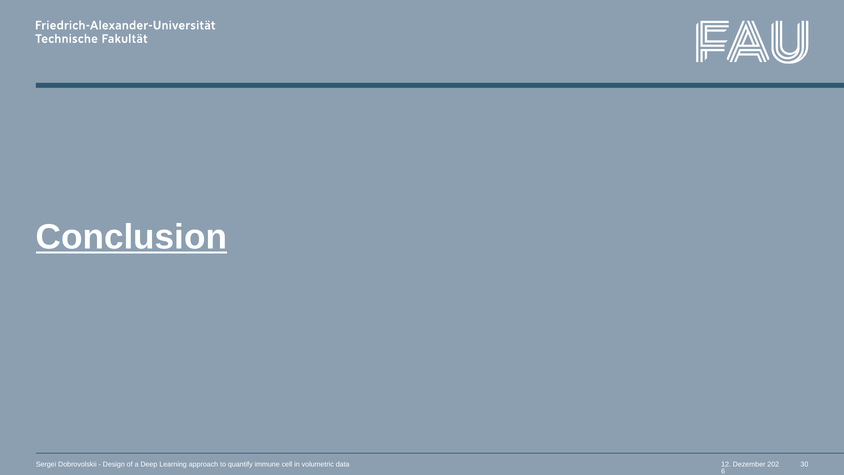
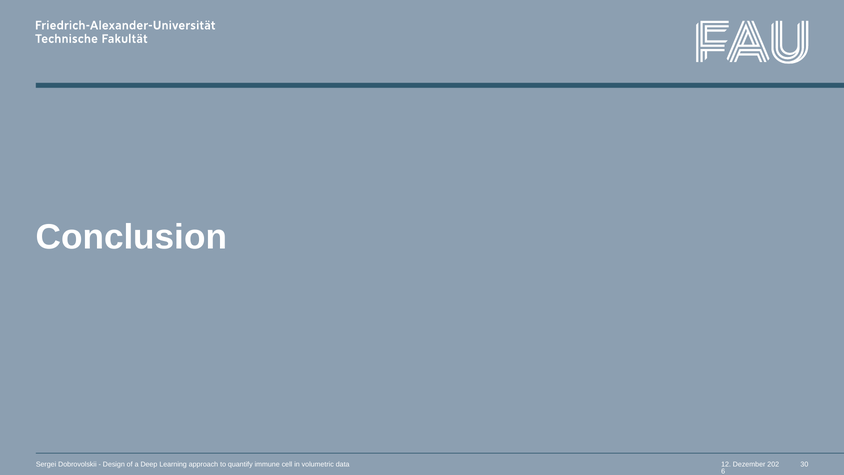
Conclusion underline: present -> none (131, 237)
